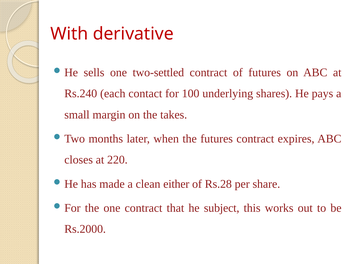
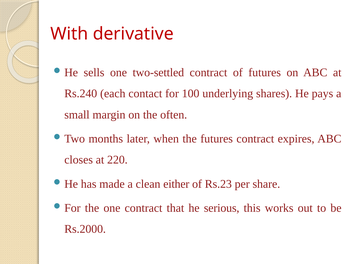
takes: takes -> often (174, 114)
Rs.28: Rs.28 -> Rs.23 (218, 183)
subject: subject -> serious (222, 207)
